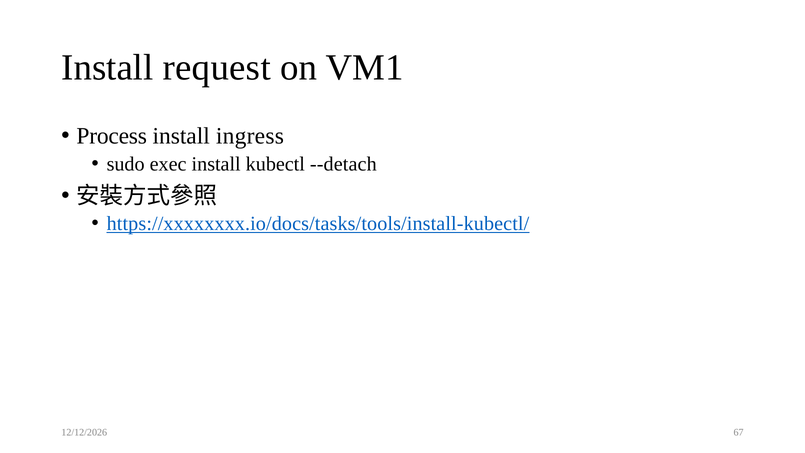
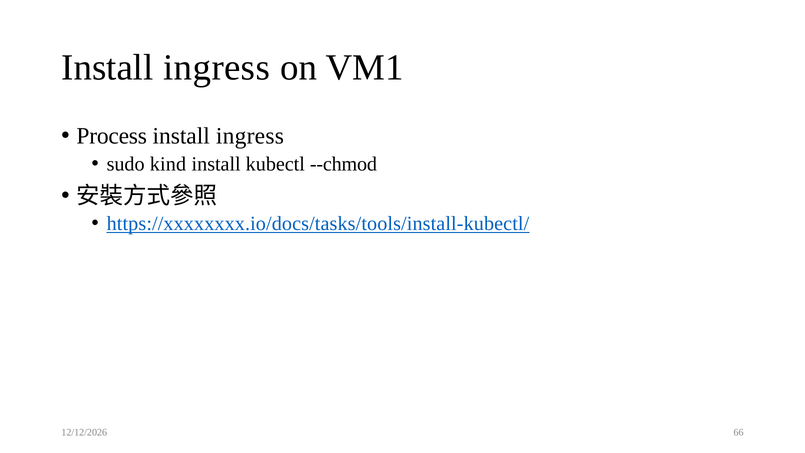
request: request -> ingress (217, 68)
exec: exec -> kind (168, 164)
--detach: --detach -> --chmod (343, 164)
67: 67 -> 66 (739, 432)
